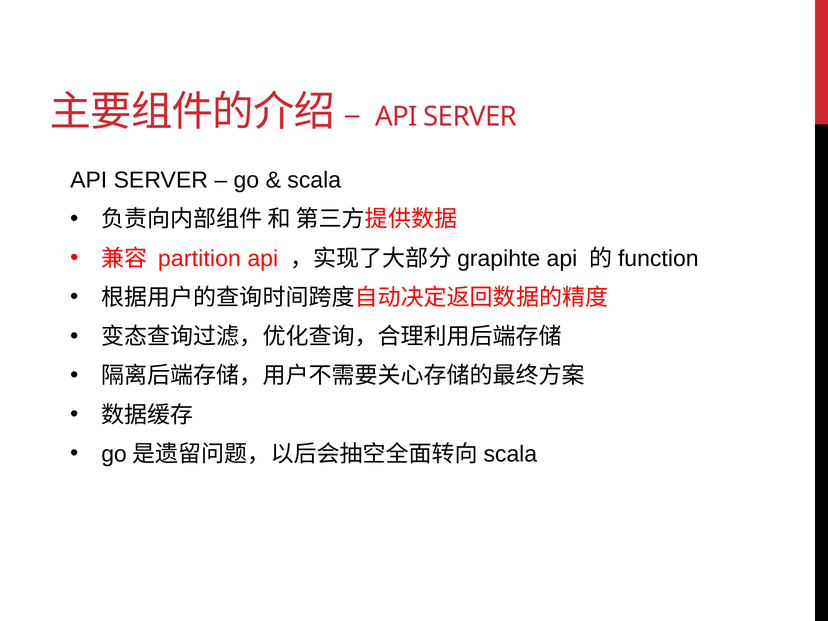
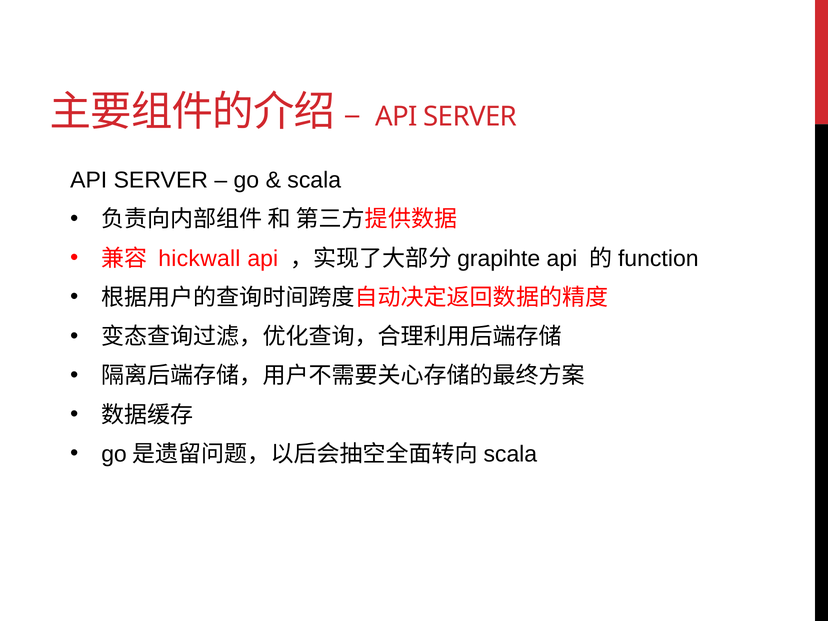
partition: partition -> hickwall (199, 258)
